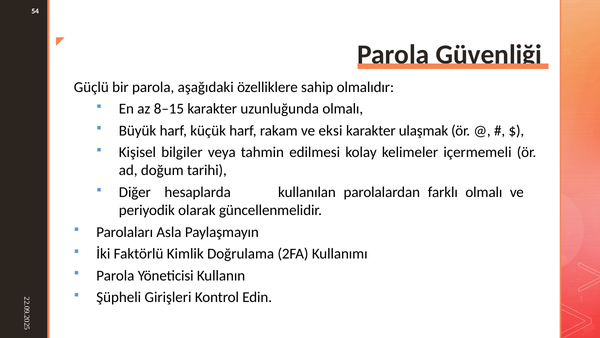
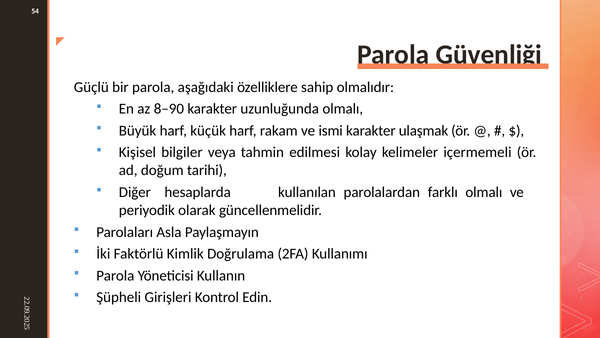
8–15: 8–15 -> 8–90 (169, 109)
eksi: eksi -> ismi (331, 130)
